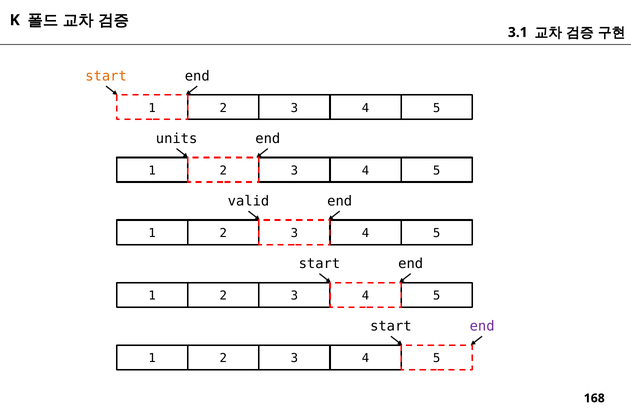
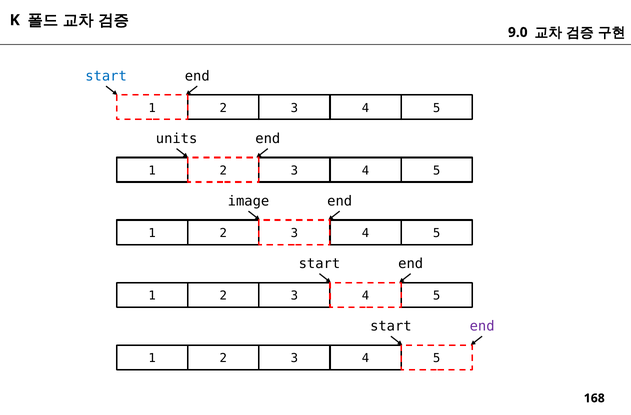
3.1: 3.1 -> 9.0 (518, 32)
start colour: orange -> blue (106, 76)
valid: valid -> image (248, 201)
